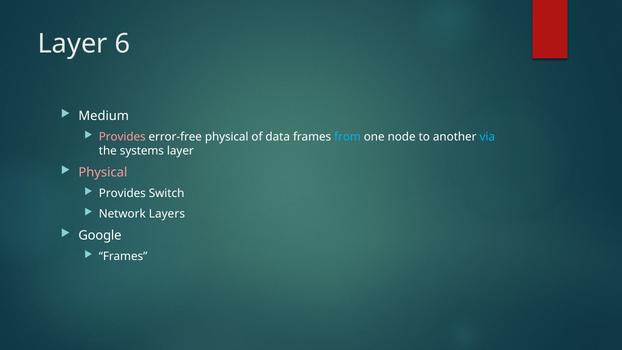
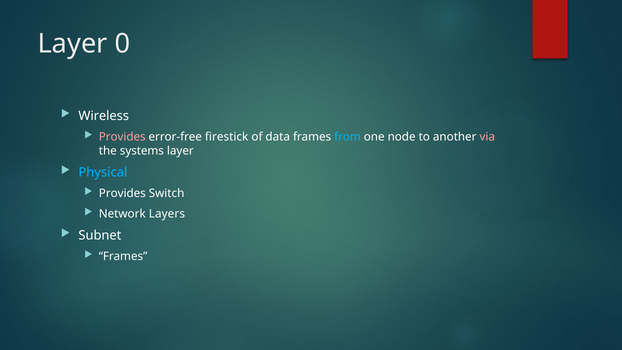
6: 6 -> 0 (122, 44)
Medium: Medium -> Wireless (104, 116)
error-free physical: physical -> firestick (227, 137)
via colour: light blue -> pink (487, 137)
Physical colour: pink -> light blue (103, 172)
Google: Google -> Subnet (100, 235)
